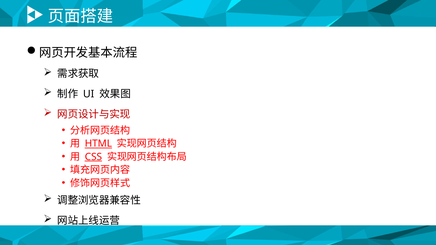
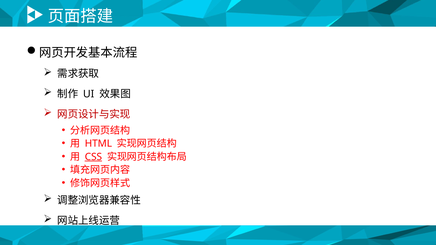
HTML underline: present -> none (98, 144)
